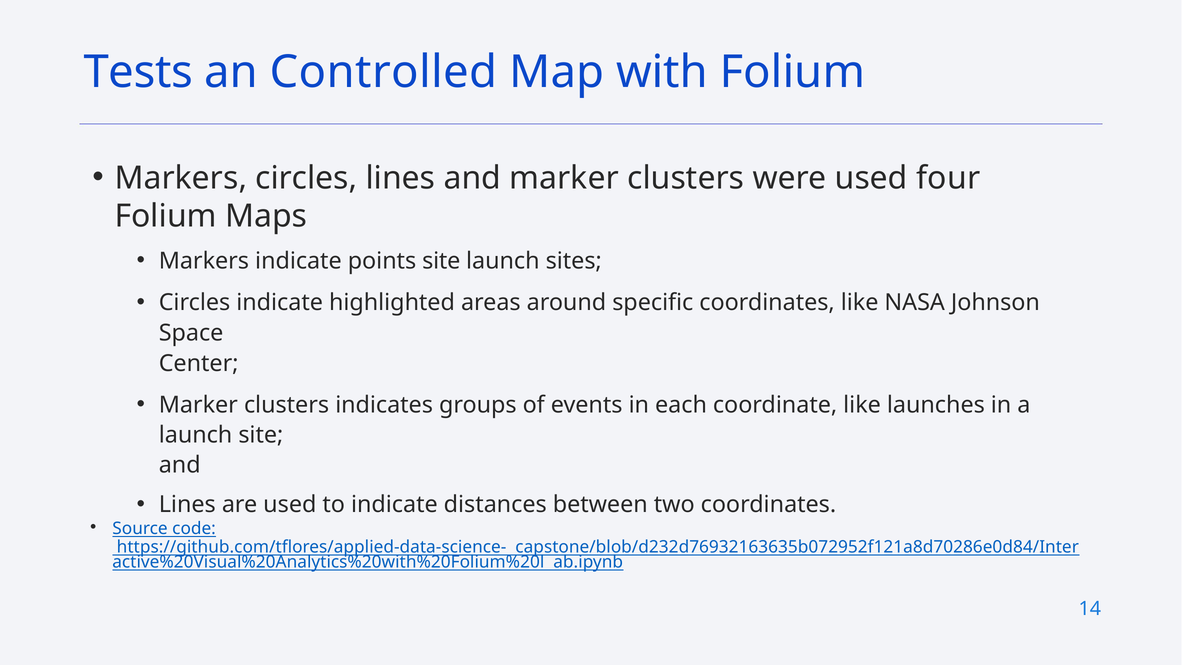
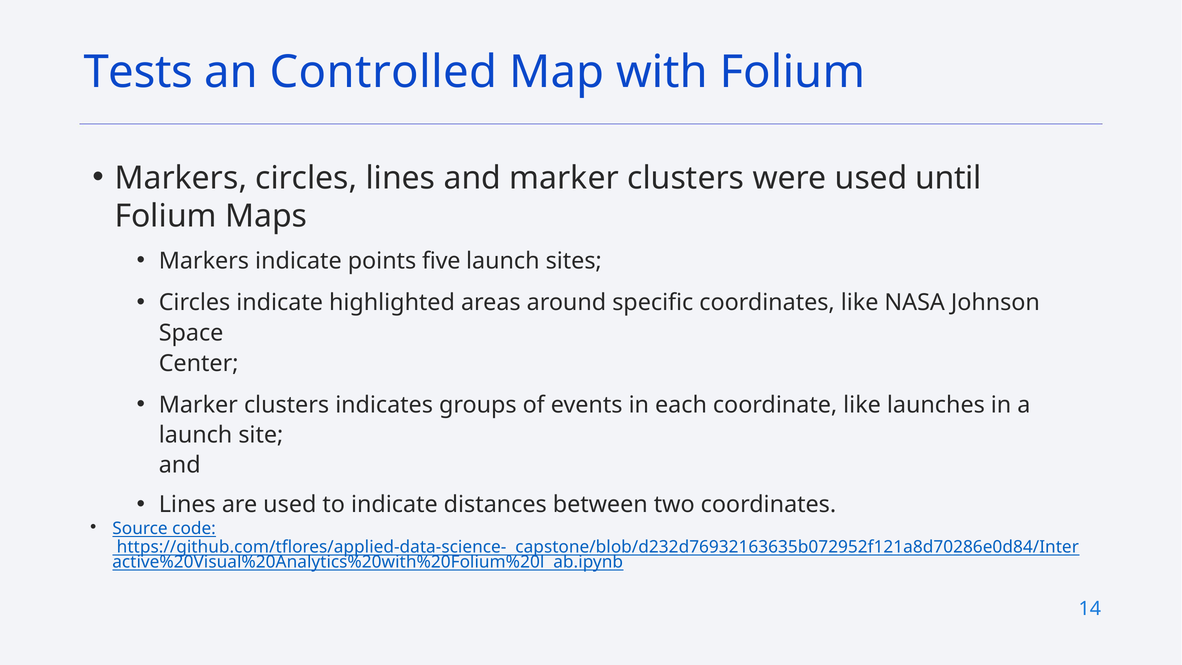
four: four -> until (948, 178)
points site: site -> five (441, 261)
